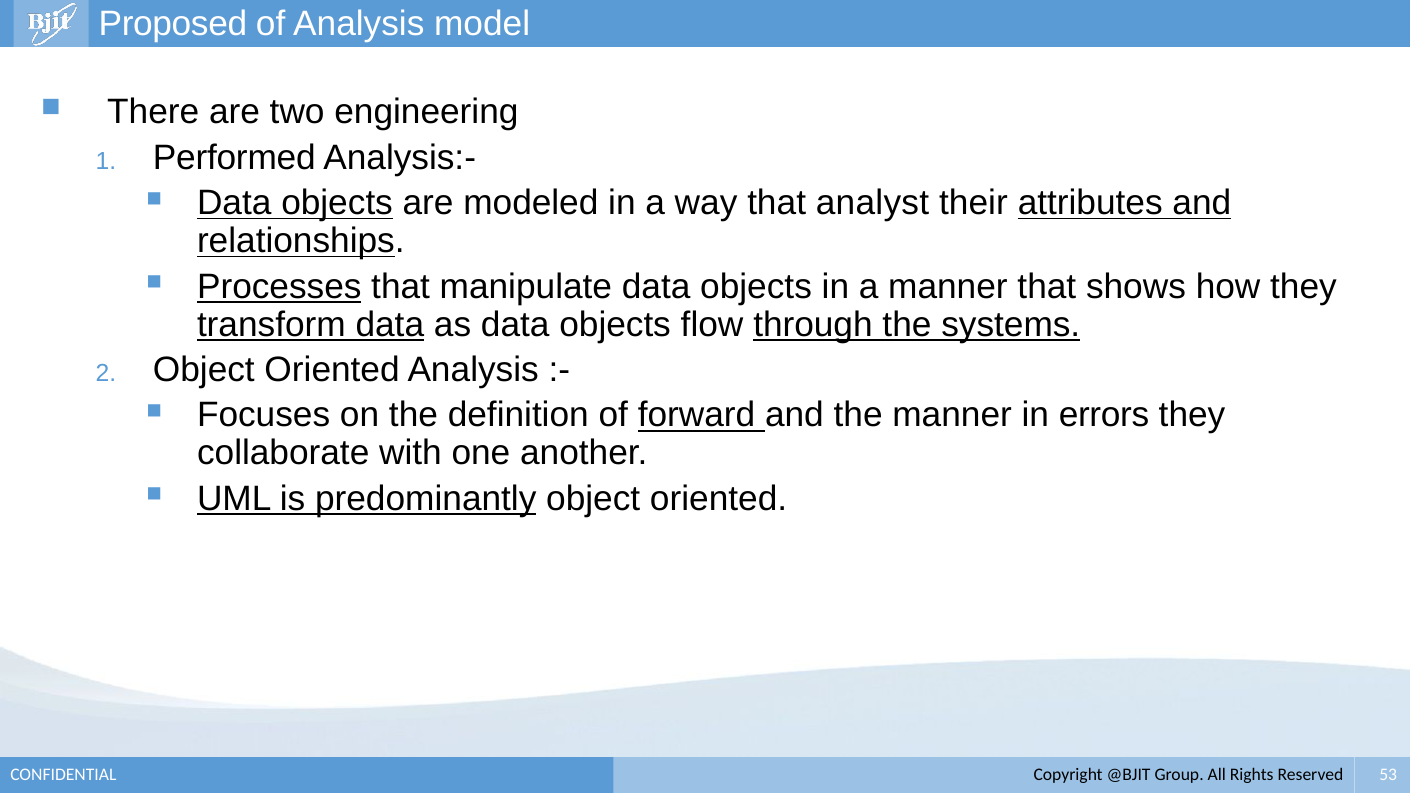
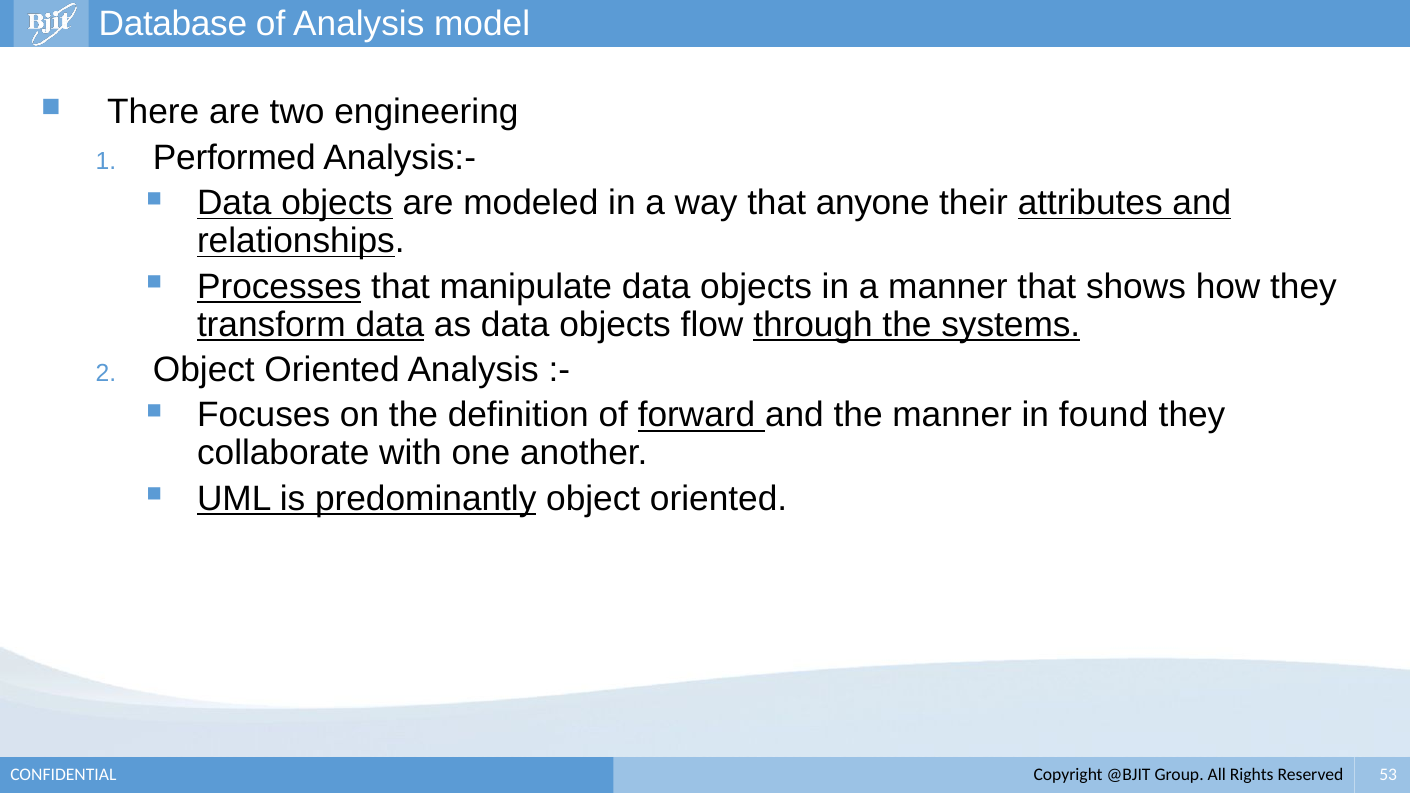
Proposed: Proposed -> Database (173, 24)
analyst: analyst -> anyone (873, 203)
errors: errors -> found (1104, 415)
